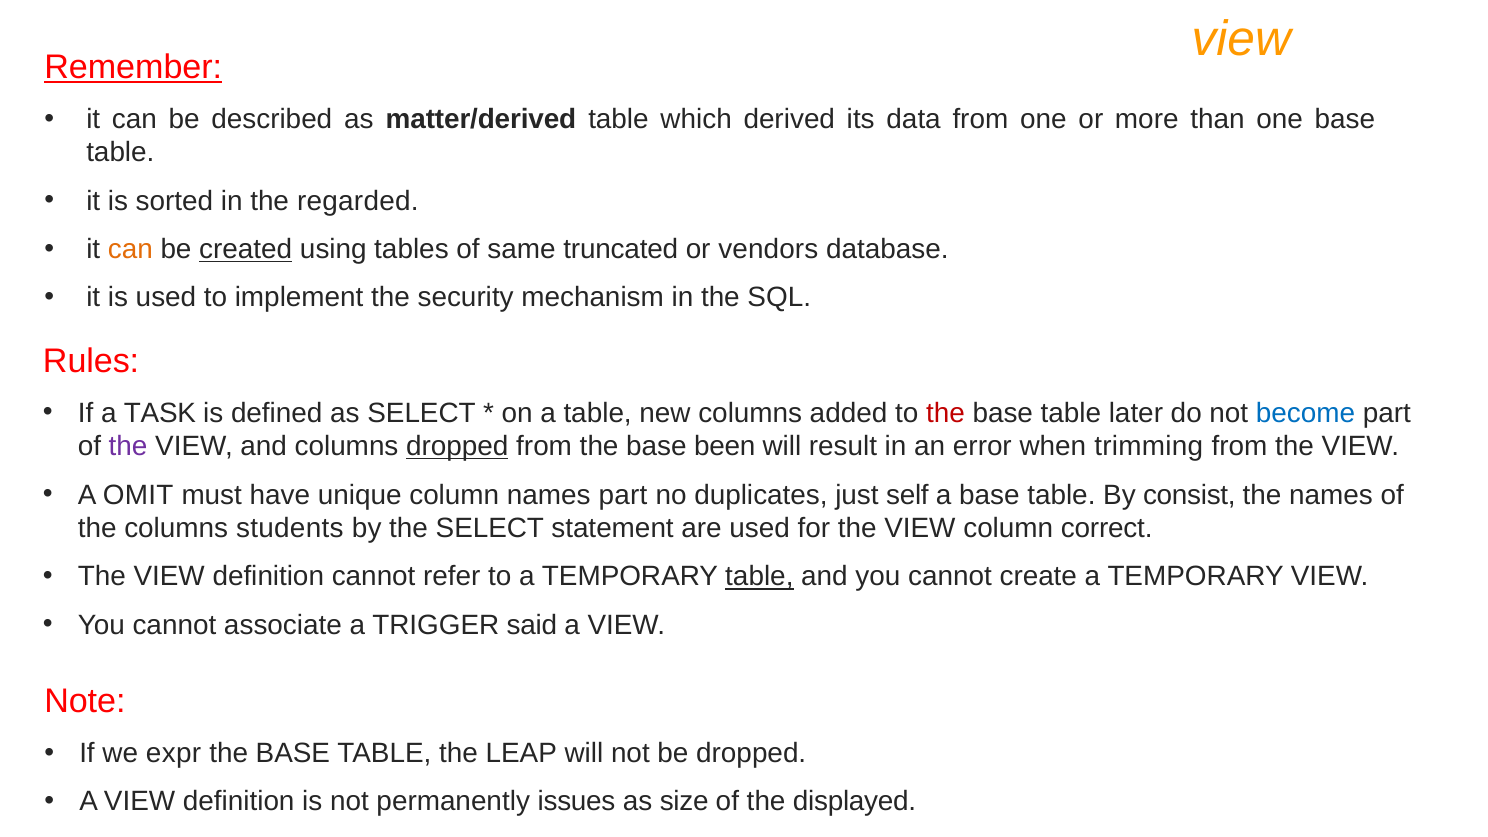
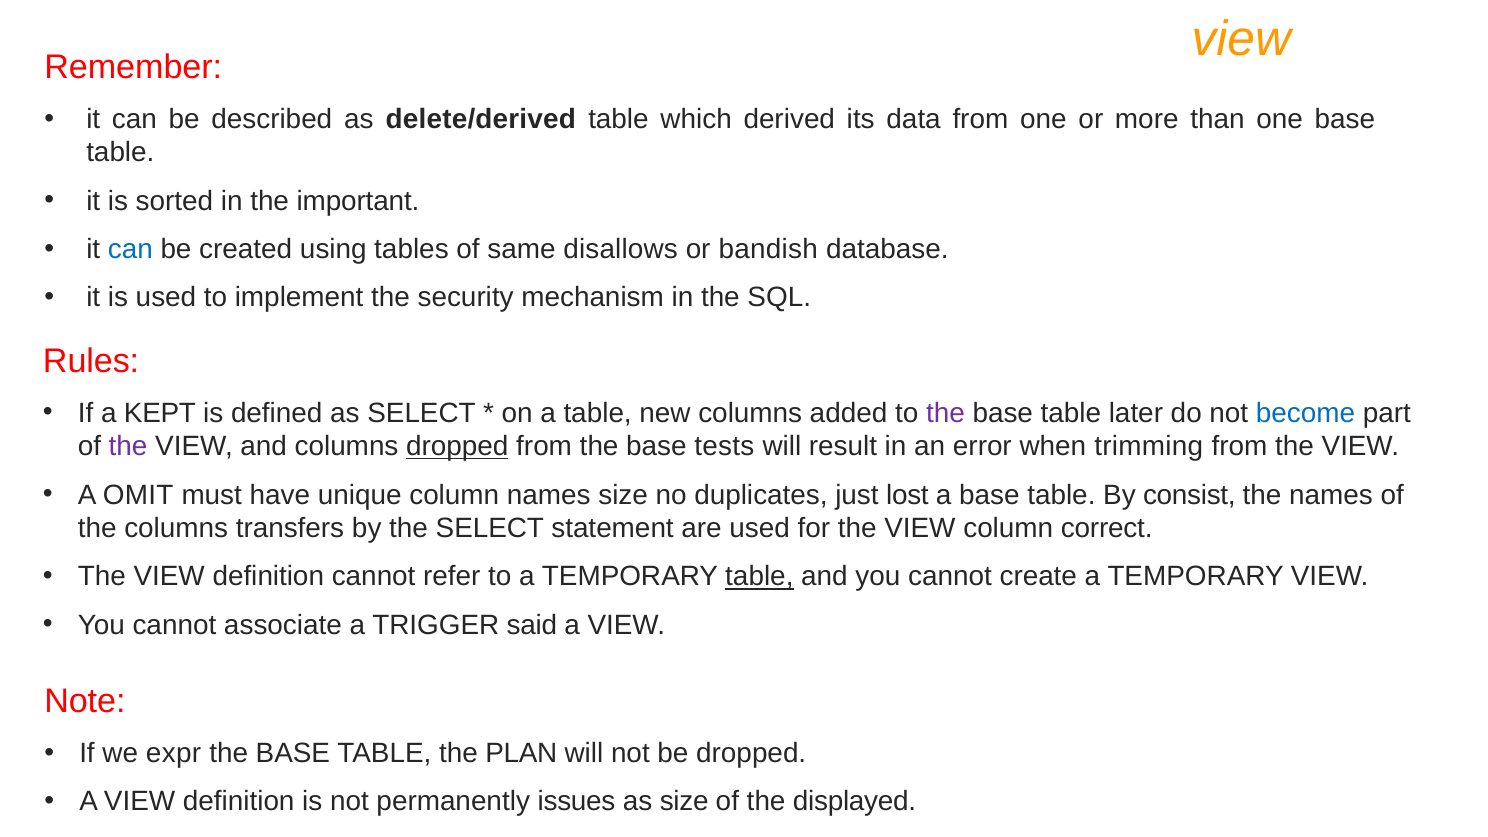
Remember underline: present -> none (133, 68)
matter/derived: matter/derived -> delete/derived (481, 119)
regarded: regarded -> important (358, 201)
can colour: orange -> blue (130, 249)
created underline: present -> none (246, 249)
truncated: truncated -> disallows (621, 249)
vendors: vendors -> bandish (768, 249)
TASK: TASK -> KEPT (160, 413)
the colour: red -> purple (945, 413)
been: been -> tests (724, 447)
names part: part -> size (623, 495)
self: self -> lost (907, 495)
students: students -> transfers (290, 528)
LEAP: LEAP -> PLAN (521, 753)
